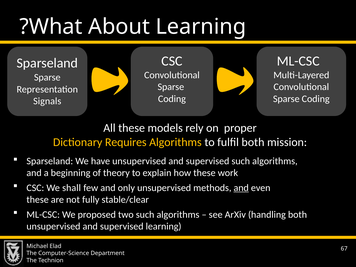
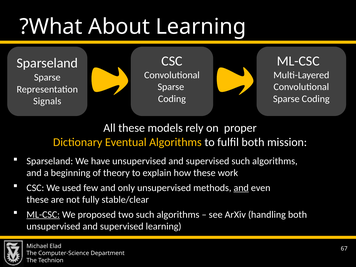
Requires: Requires -> Eventual (126, 142)
shall: shall -> used (72, 188)
ML-CSC underline: none -> present (43, 215)
